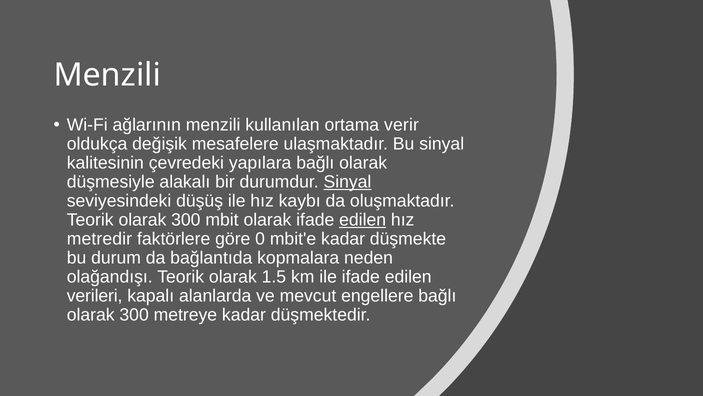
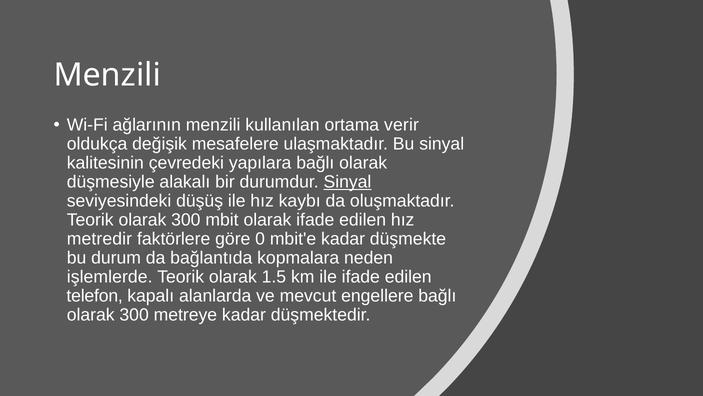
edilen underline: present -> none (363, 220)
olağandışı: olağandışı -> işlemlerde (110, 277)
verileri: verileri -> telefon (95, 296)
